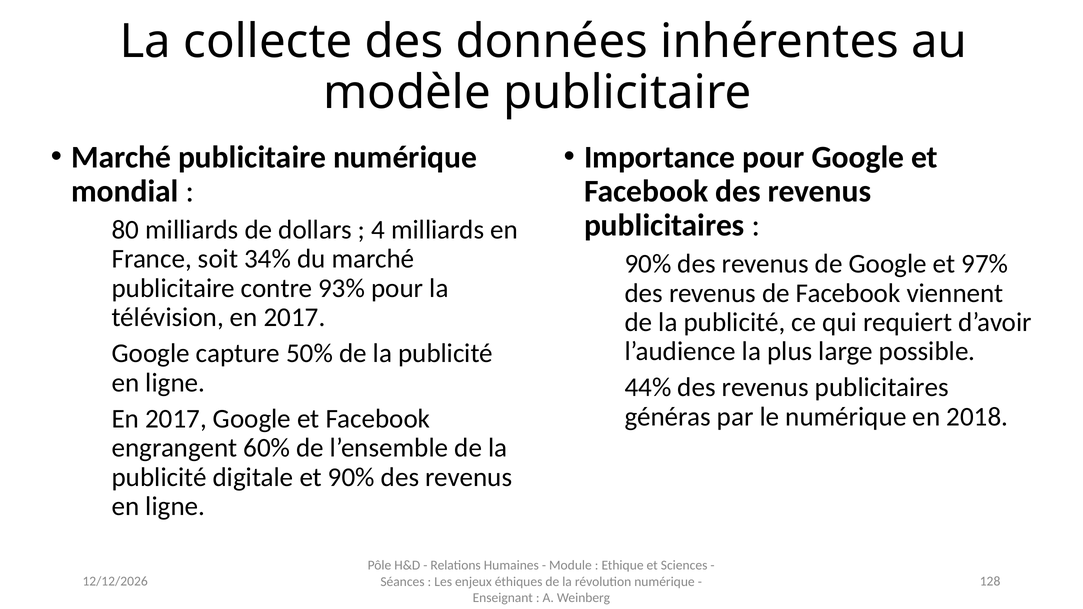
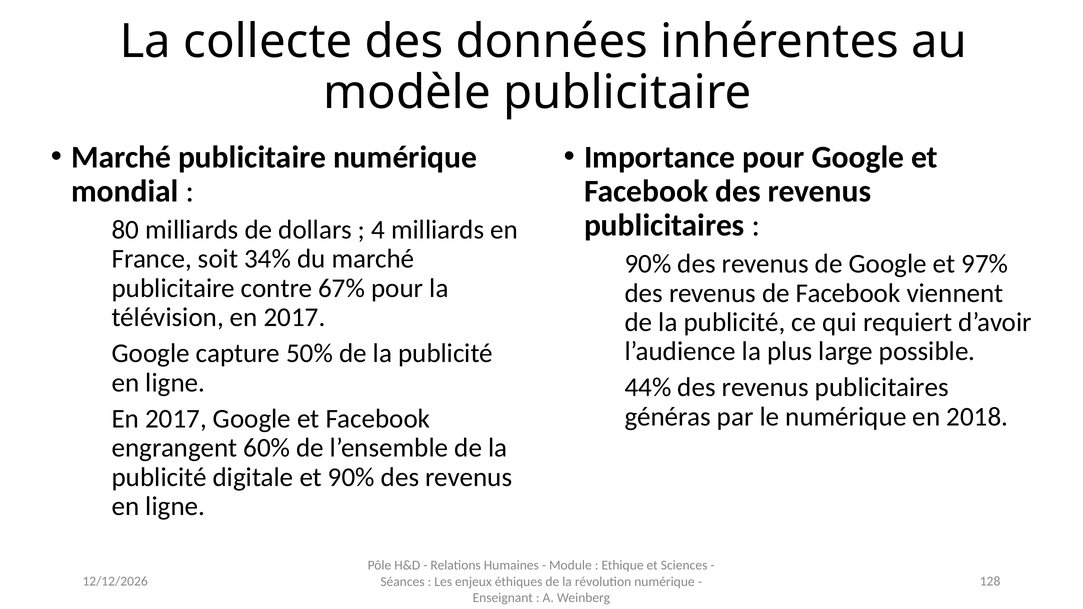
93%: 93% -> 67% (342, 288)
